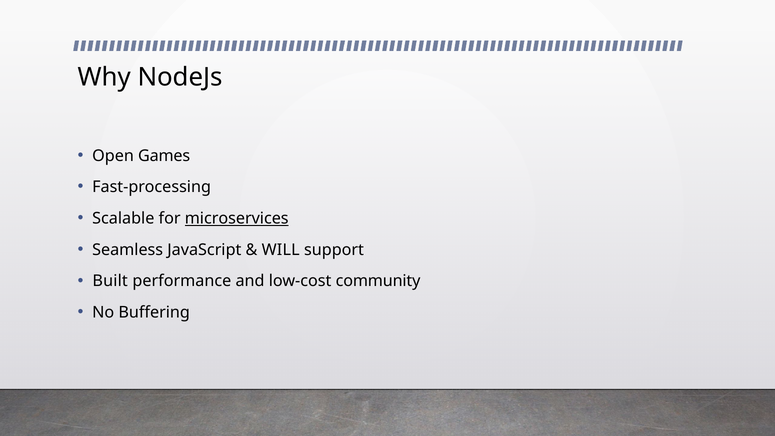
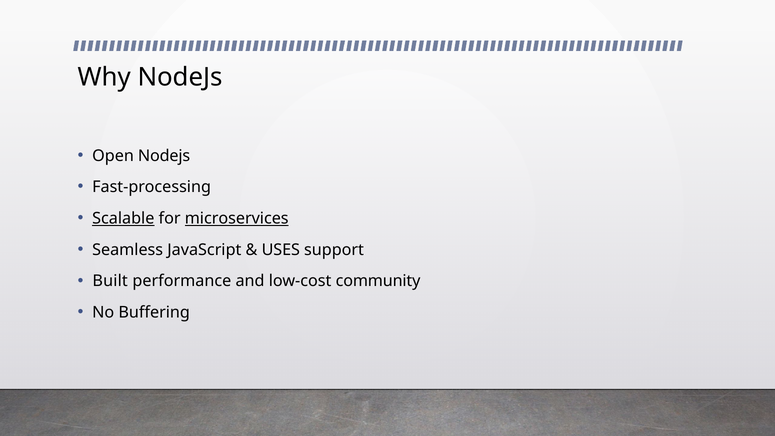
Open Games: Games -> Nodejs (164, 156)
Scalable underline: none -> present (123, 218)
WILL: WILL -> USES (281, 250)
